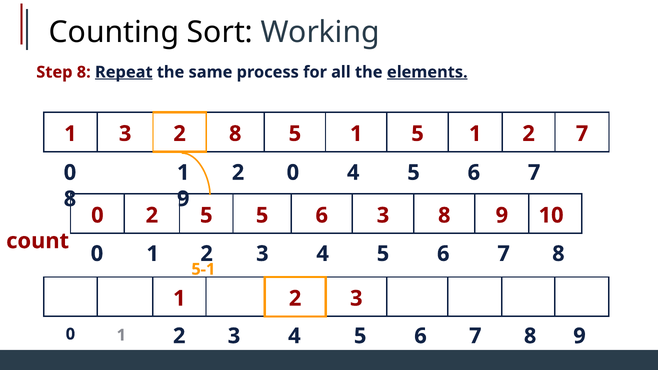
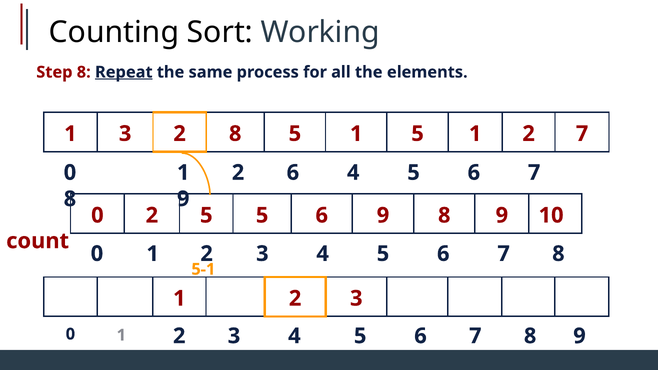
elements underline: present -> none (427, 72)
2 0: 0 -> 6 (293, 173)
6 3: 3 -> 9 (383, 215)
